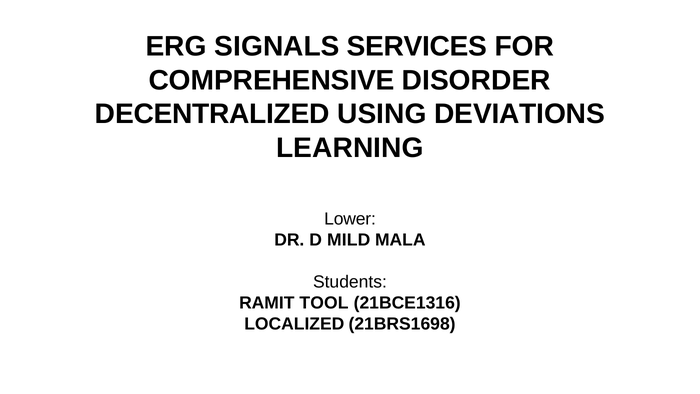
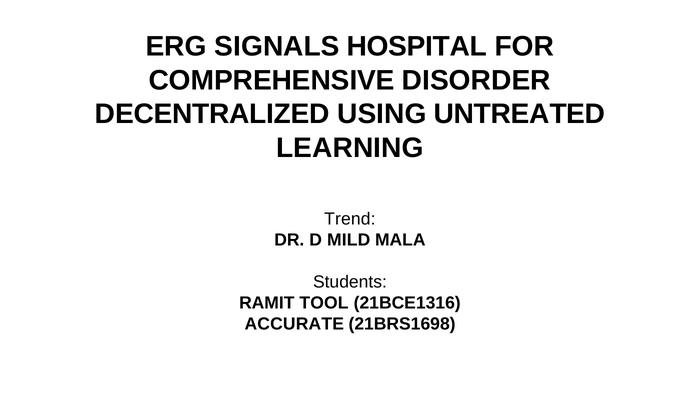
SERVICES: SERVICES -> HOSPITAL (417, 46)
DEVIATIONS: DEVIATIONS -> UNTREATED (520, 114)
Lower: Lower -> Trend (350, 219)
LOCALIZED: LOCALIZED -> ACCURATE (294, 324)
